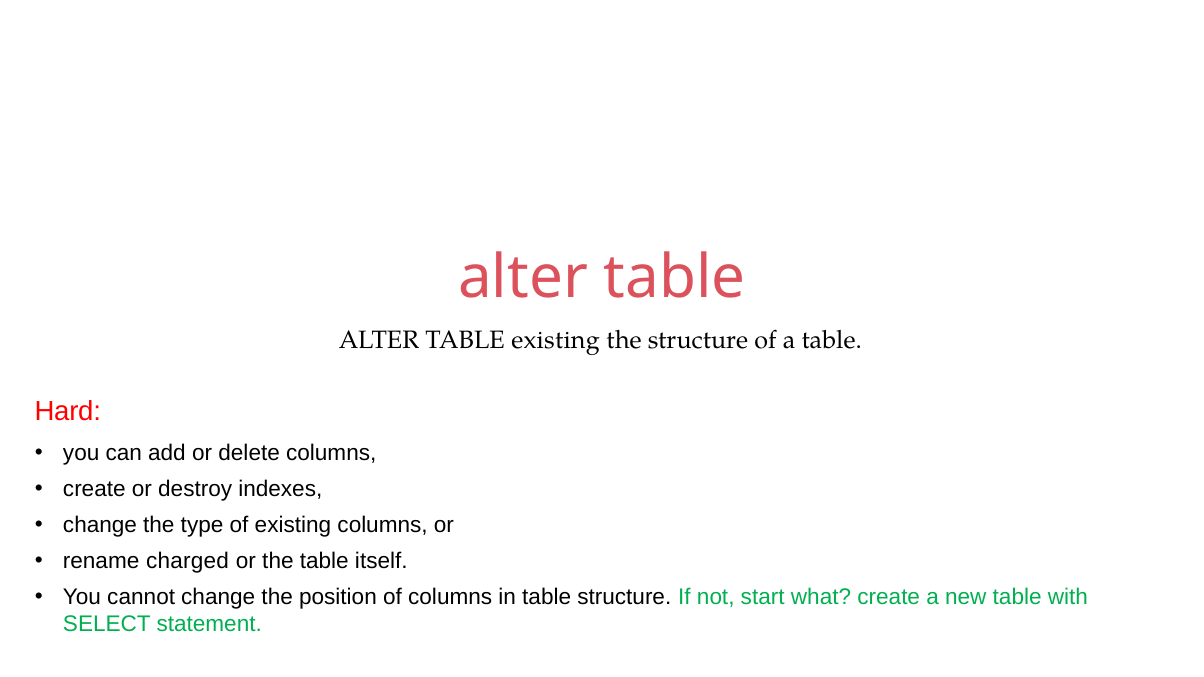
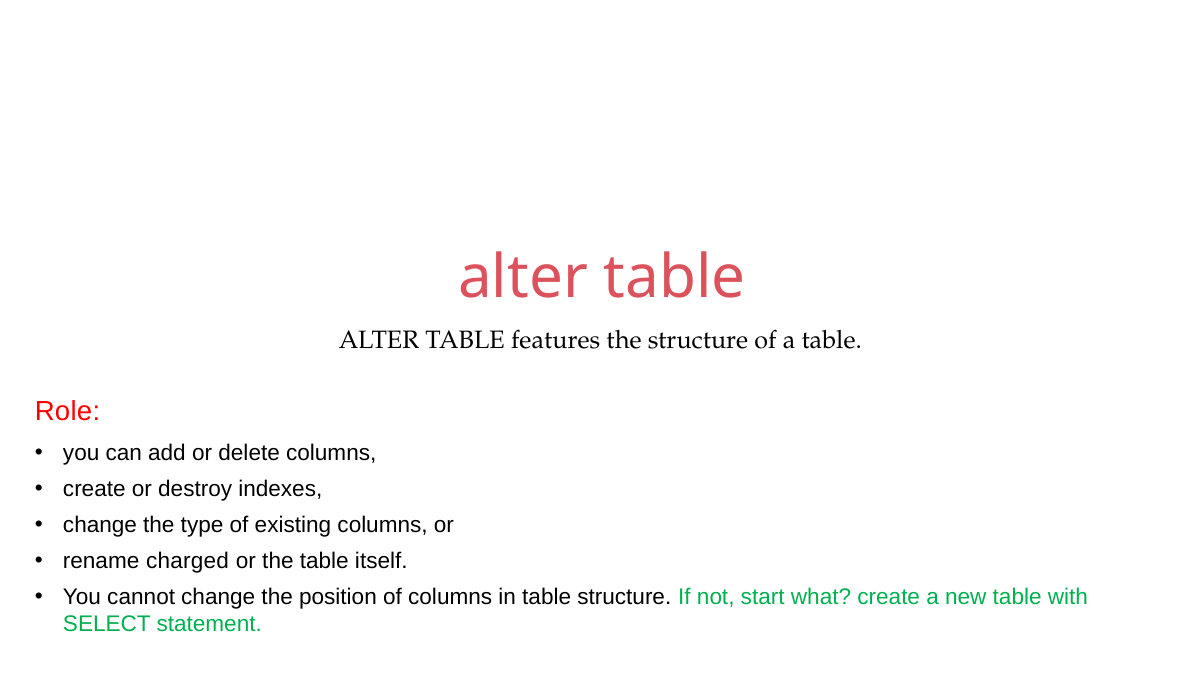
TABLE existing: existing -> features (556, 340)
Hard: Hard -> Role (67, 411)
